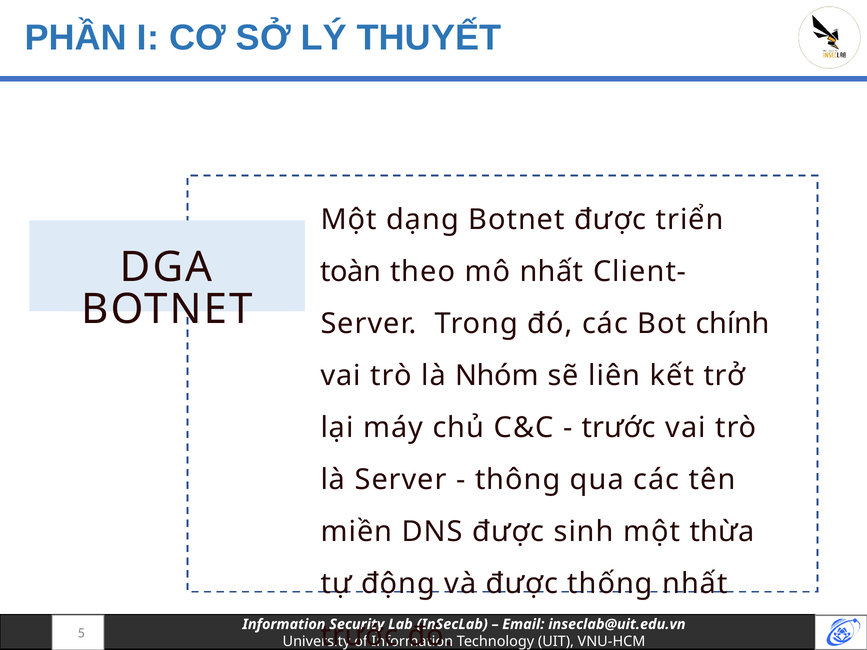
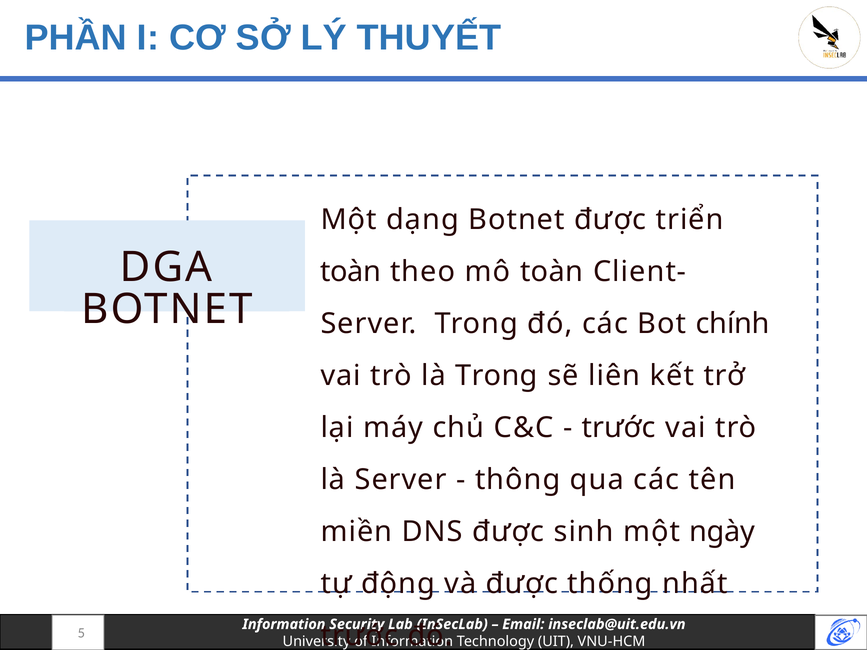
mô nhất: nhất -> toàn (551, 272)
là Nhóm: Nhóm -> Trong (497, 376)
thừa: thừa -> ngày (722, 532)
